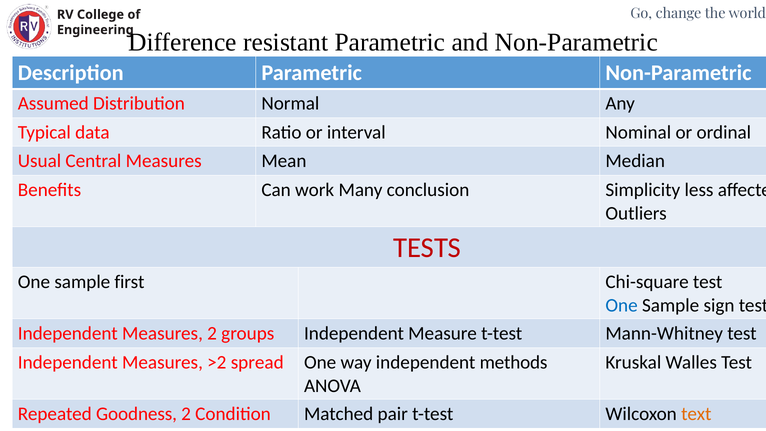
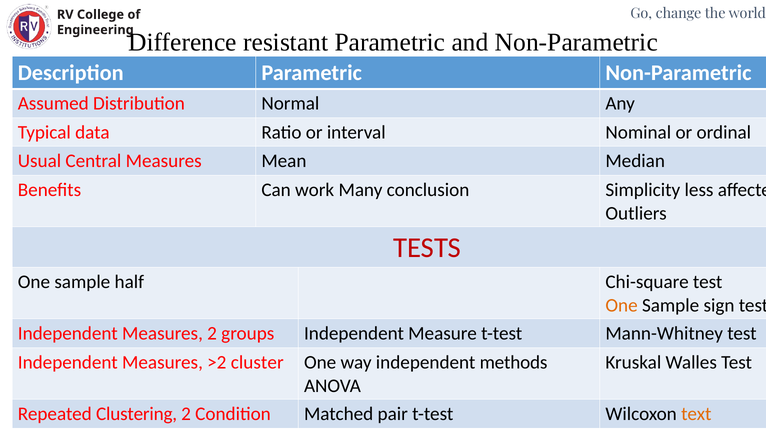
first: first -> half (129, 282)
One colour: blue -> orange (622, 305)
spread: spread -> cluster (257, 362)
Goodness: Goodness -> Clustering (137, 414)
